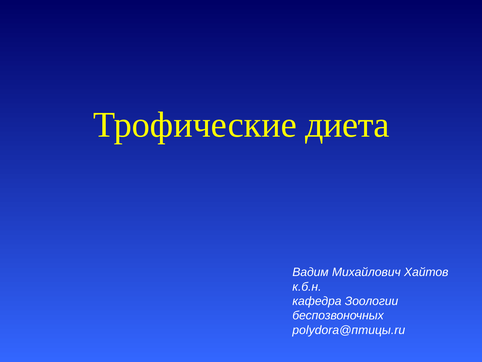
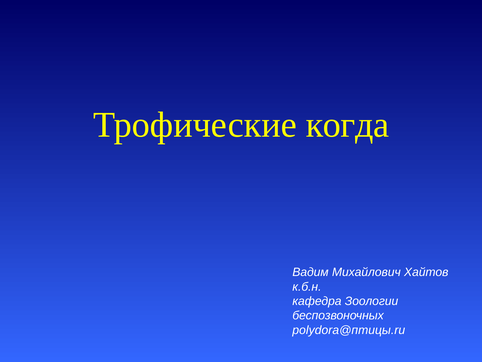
диета: диета -> когда (347, 125)
